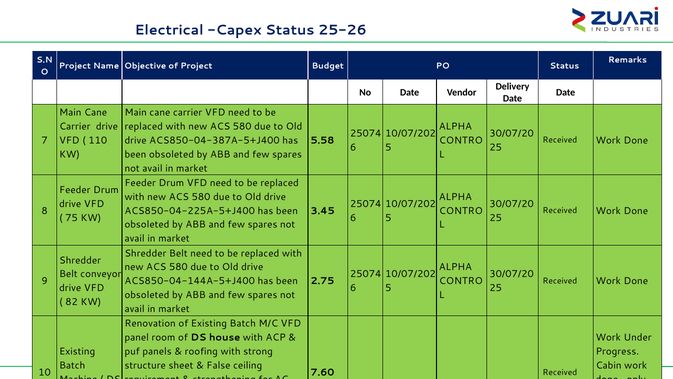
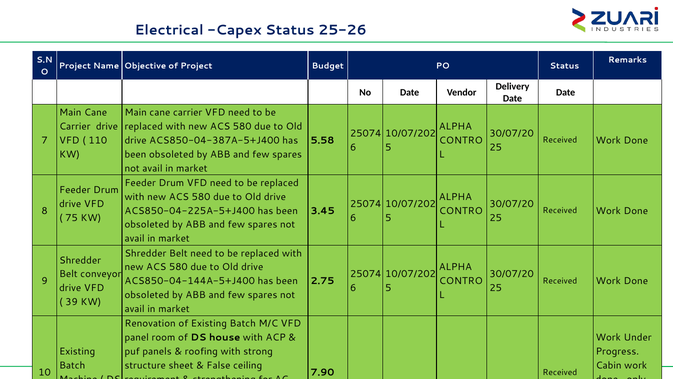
82: 82 -> 39 (72, 302)
7.60: 7.60 -> 7.90 (322, 372)
